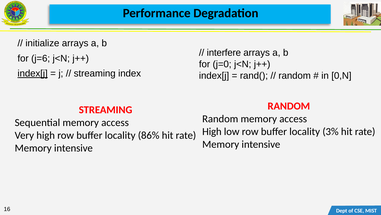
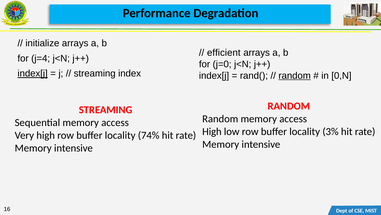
interfere: interfere -> efficient (224, 53)
j=6: j=6 -> j=4 (41, 58)
random underline: none -> present (295, 75)
86%: 86% -> 74% (149, 135)
